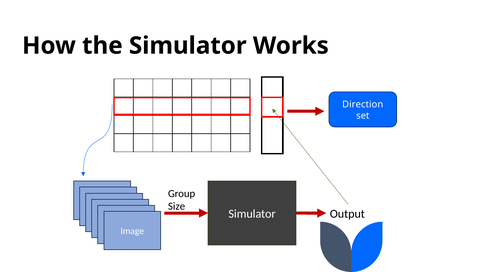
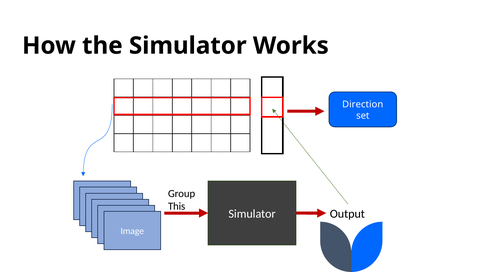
Size: Size -> This (177, 206)
